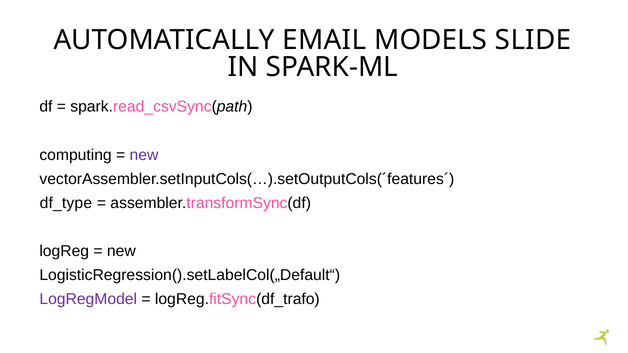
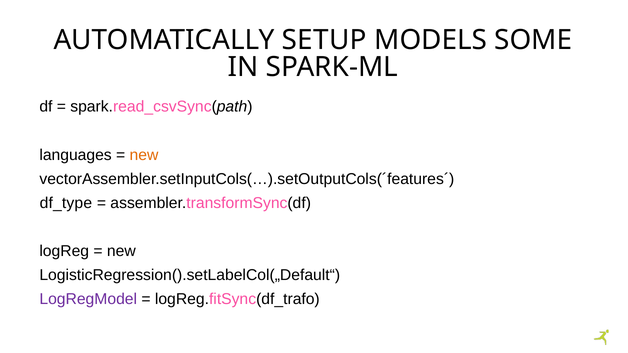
EMAIL: EMAIL -> SETUP (324, 40)
SLIDE: SLIDE -> SOME (533, 40)
computing: computing -> languages (76, 155)
new colour: purple -> orange (144, 155)
